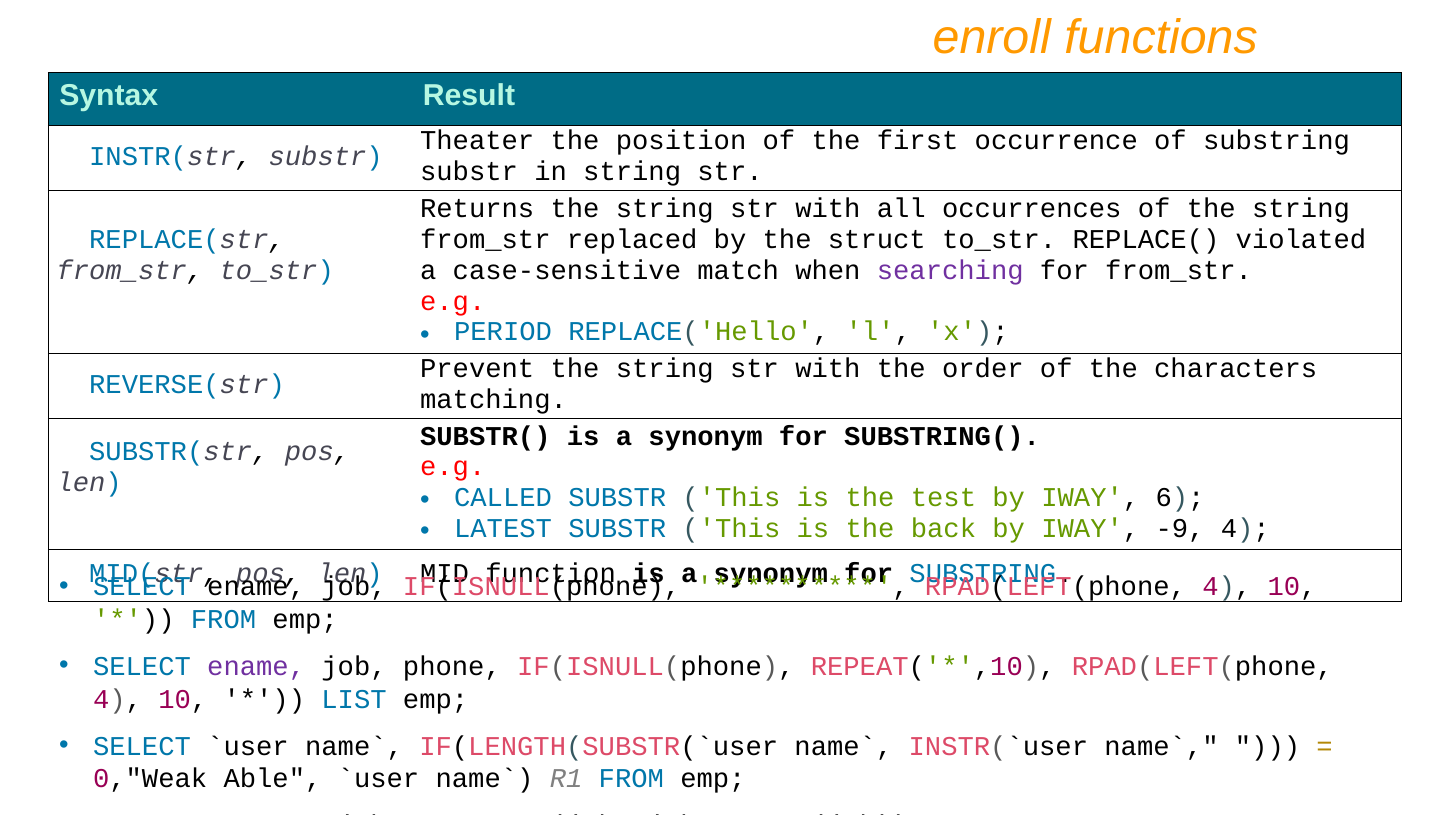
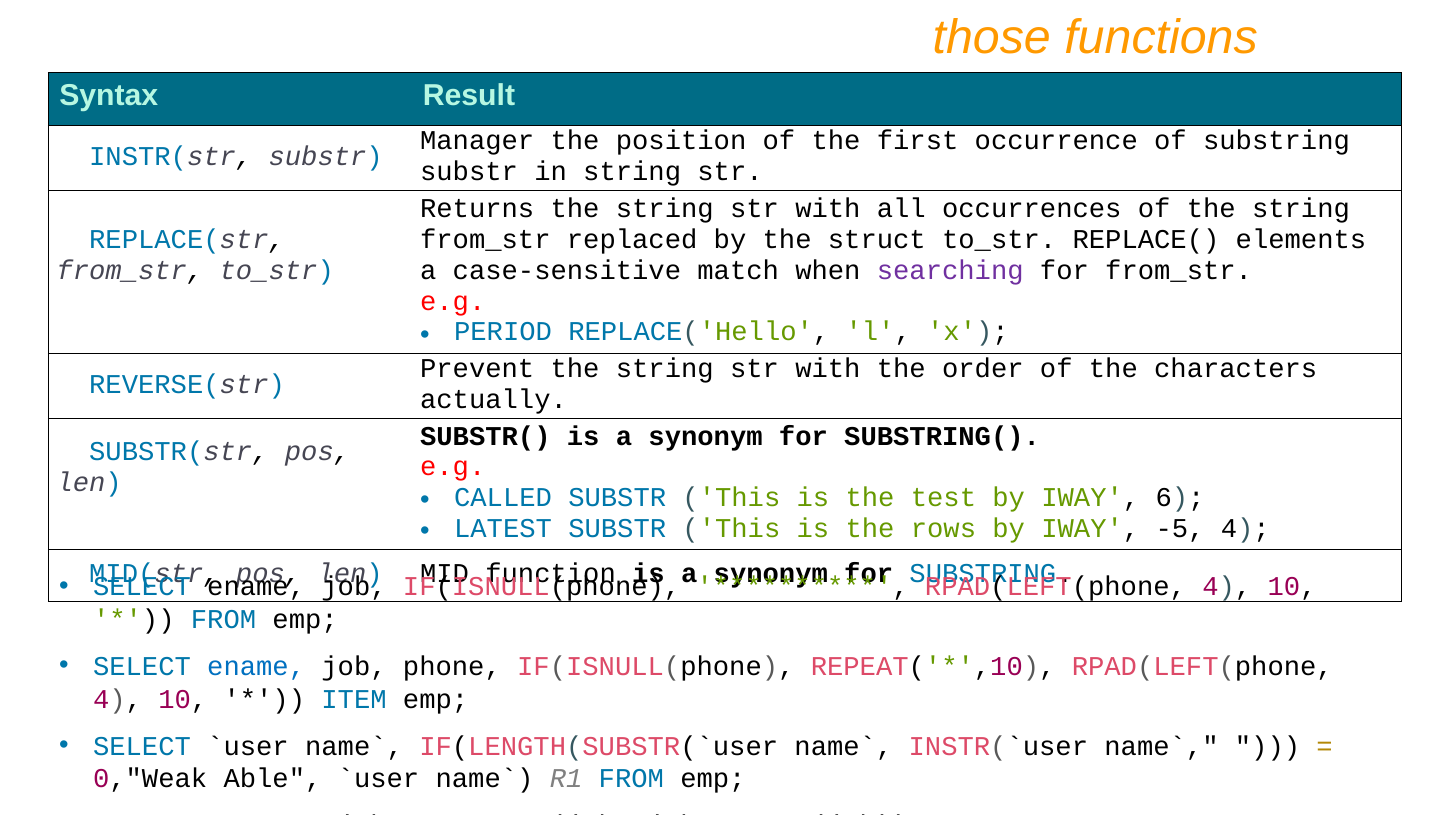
enroll: enroll -> those (992, 38)
Theater: Theater -> Manager (477, 141)
violated: violated -> elements (1301, 240)
matching: matching -> actually (494, 400)
back: back -> rows (943, 529)
-9: -9 -> -5 (1180, 529)
ename colour: purple -> blue (256, 667)
LIST: LIST -> ITEM (354, 700)
